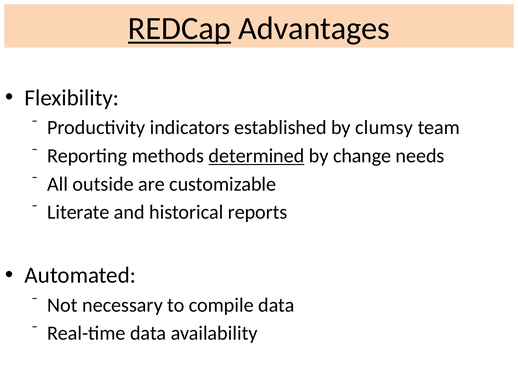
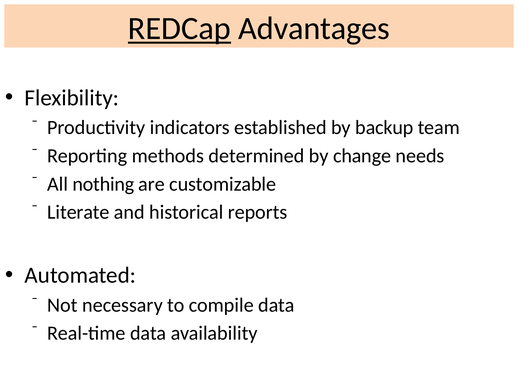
clumsy: clumsy -> backup (384, 127)
determined underline: present -> none (256, 156)
outside: outside -> nothing (103, 184)
